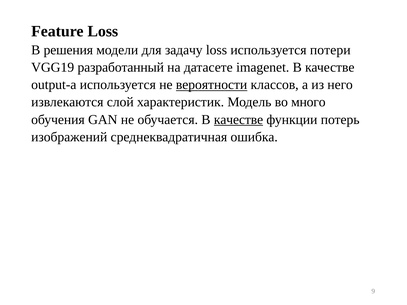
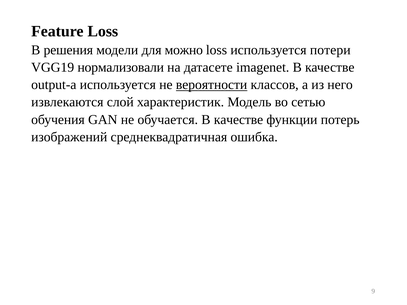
задачу: задачу -> можно (184, 50)
разработанный: разработанный -> нормализовали (121, 67)
много: много -> сетью (308, 102)
качестве underline: present -> none (239, 120)
